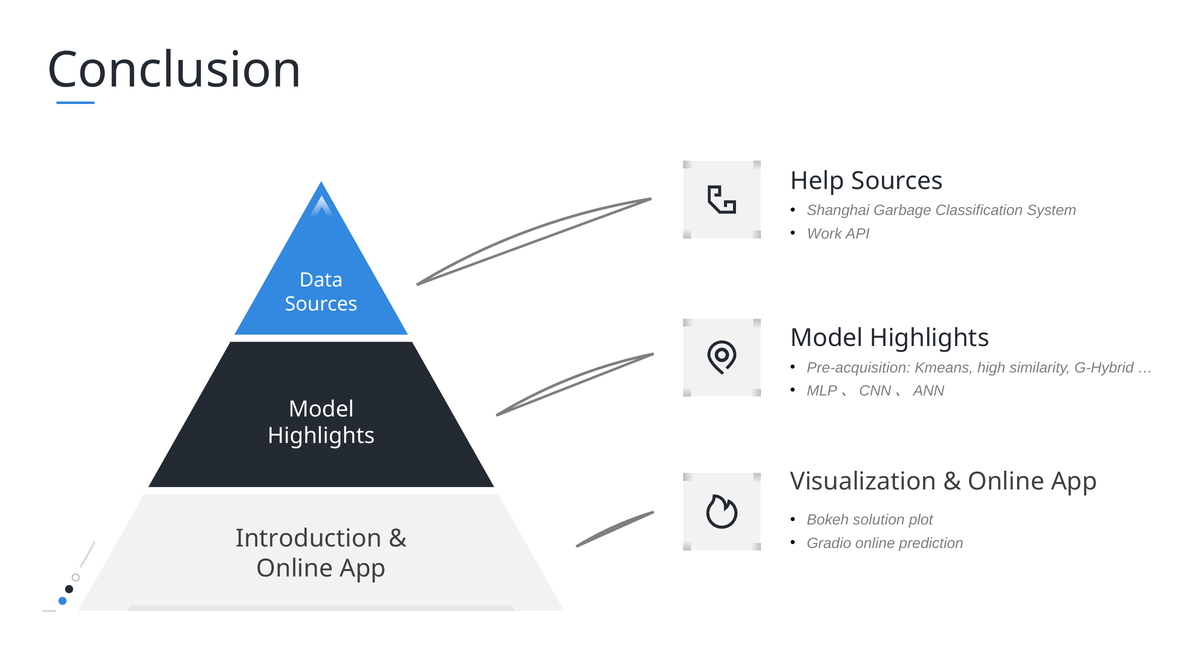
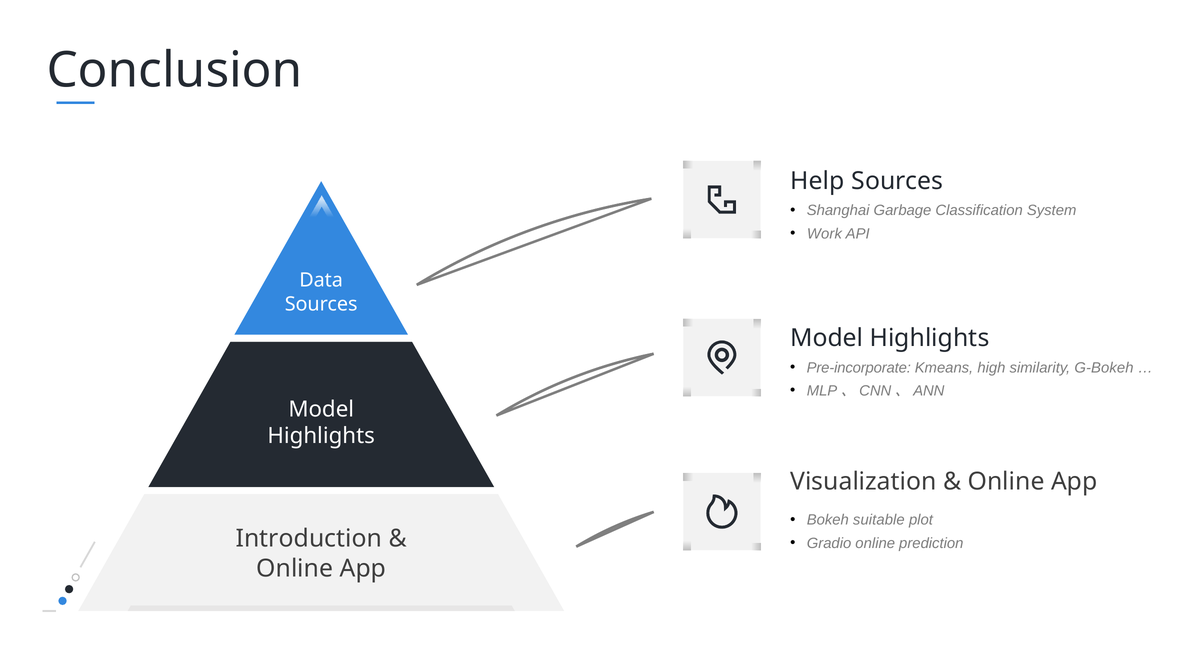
Pre-acquisition: Pre-acquisition -> Pre-incorporate (859, 368)
G-Hybrid: G-Hybrid -> G-Bokeh (1104, 368)
solution: solution -> suitable (879, 520)
